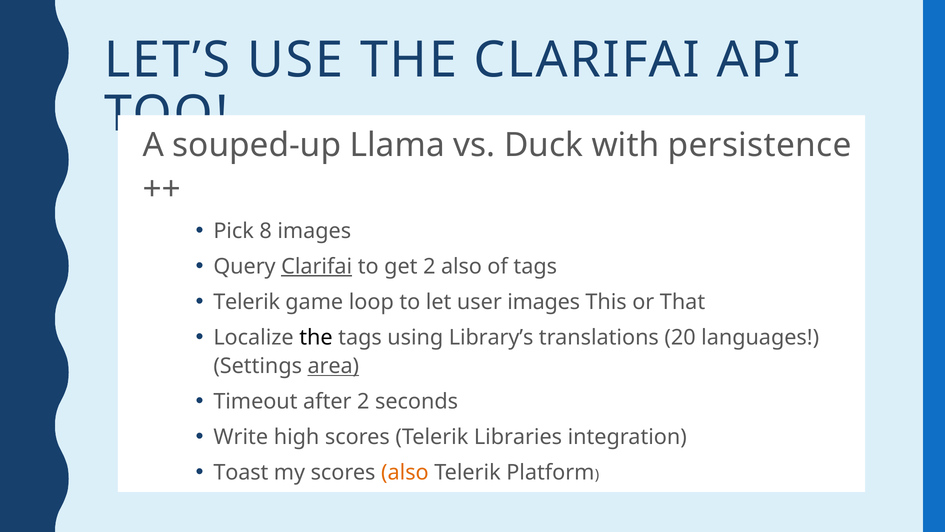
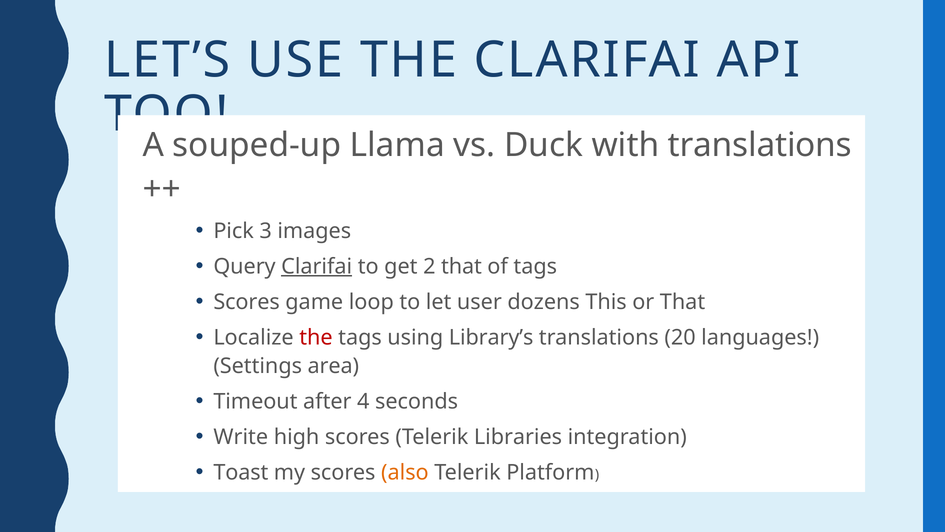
with persistence: persistence -> translations (760, 145)
8: 8 -> 3 (266, 231)
2 also: also -> that (462, 266)
Telerik: Telerik -> Scores (247, 302)
user images: images -> dozens (544, 302)
the colour: black -> red (316, 337)
area underline: present -> none (333, 366)
after 2: 2 -> 4 (363, 401)
